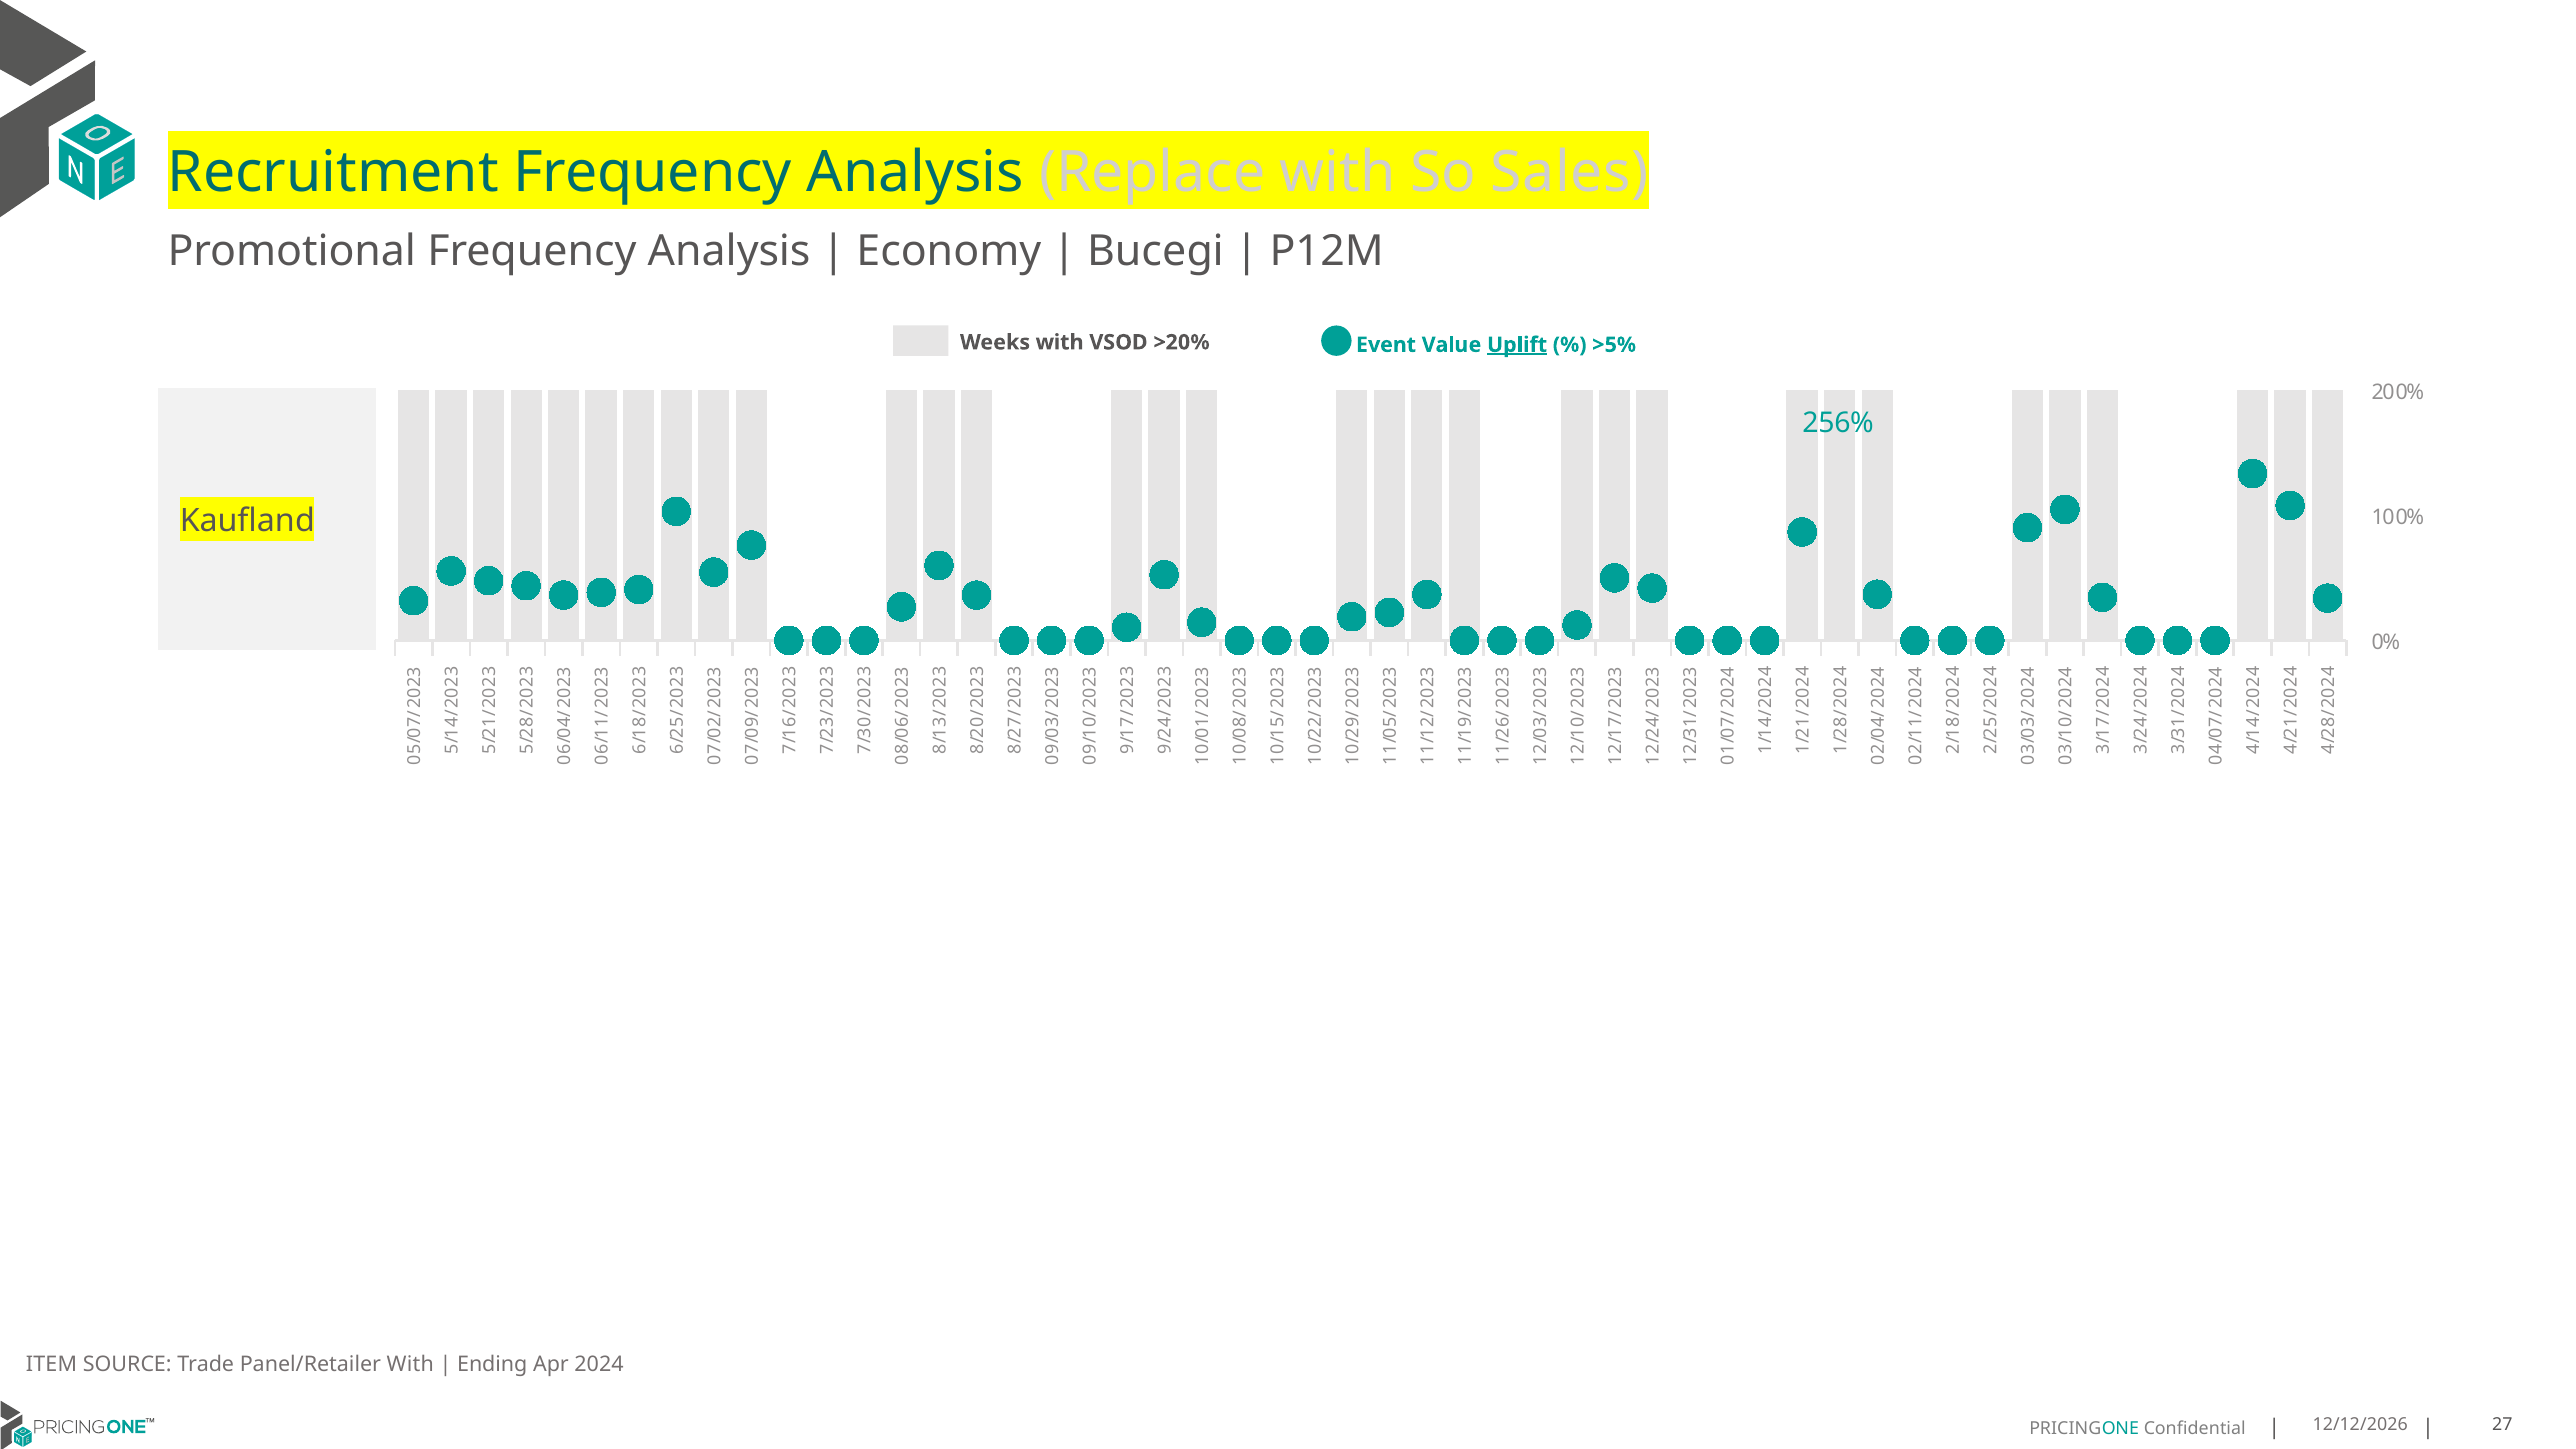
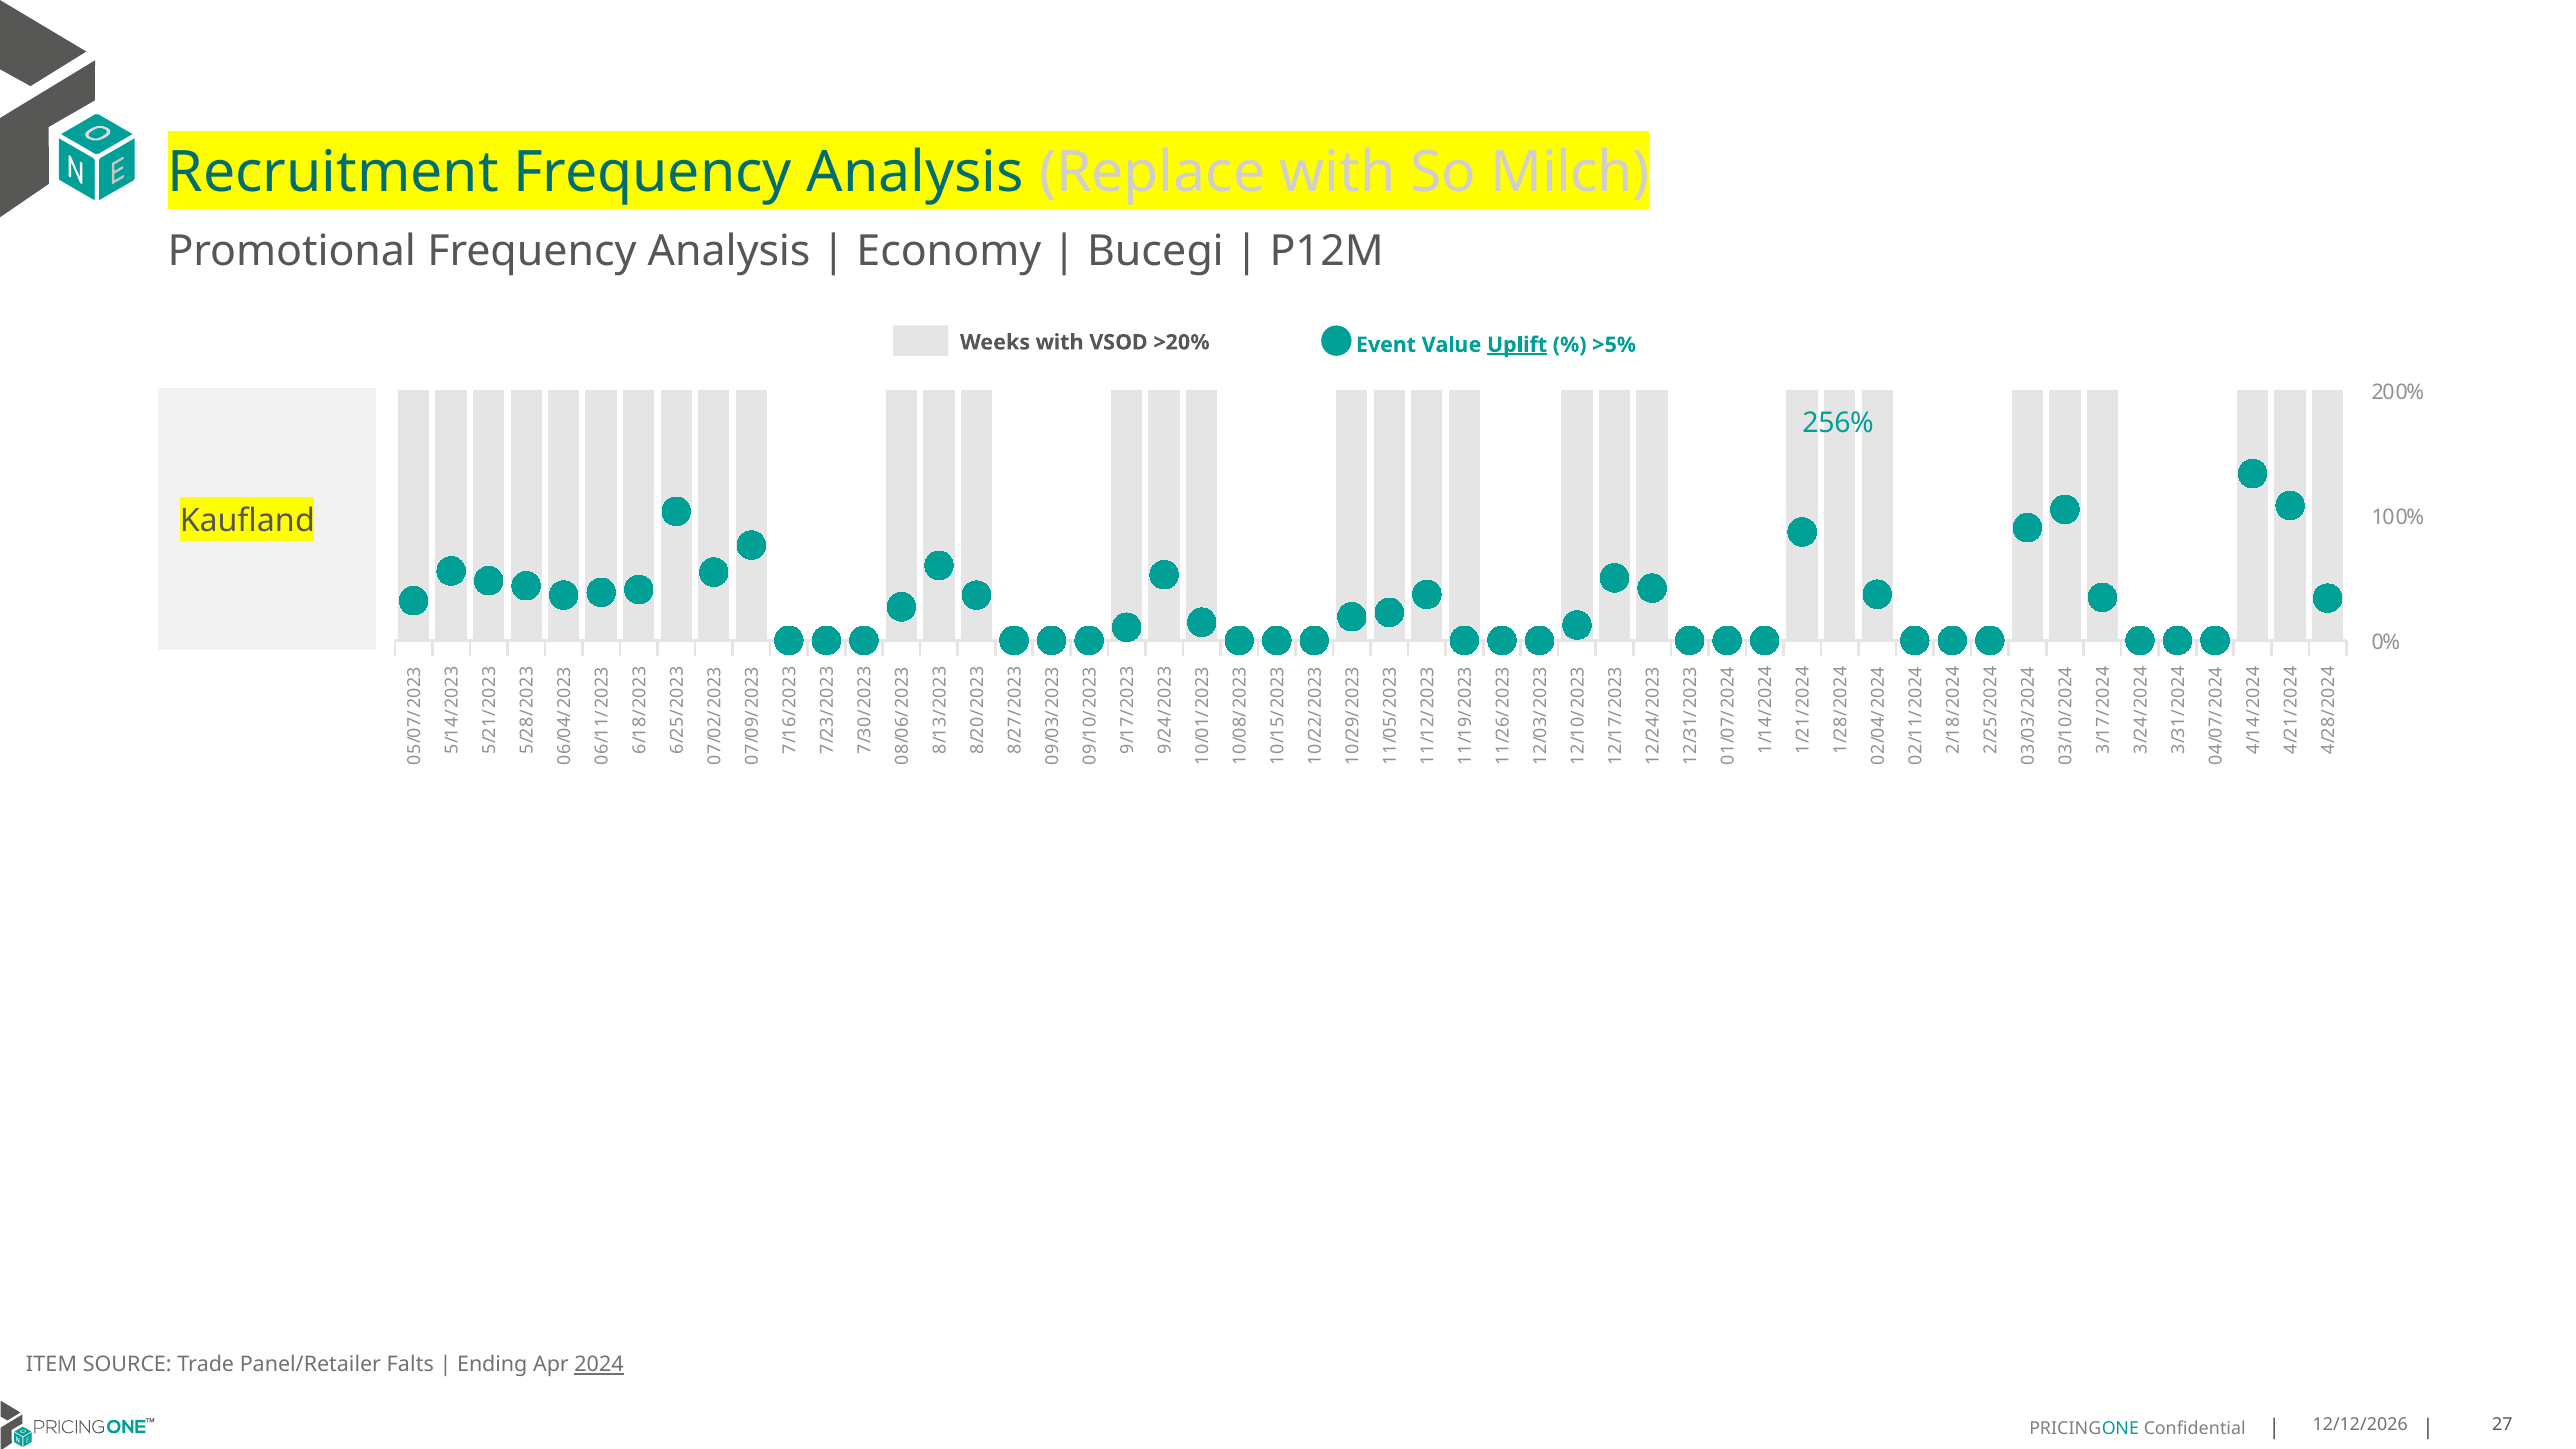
Sales: Sales -> Milch (1570, 173)
Panel/Retailer With: With -> Falts (410, 1365)
2024 underline: none -> present (599, 1365)
